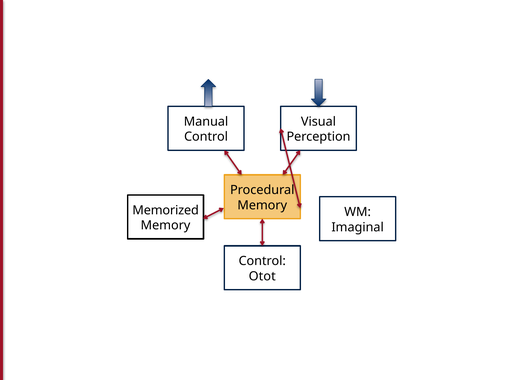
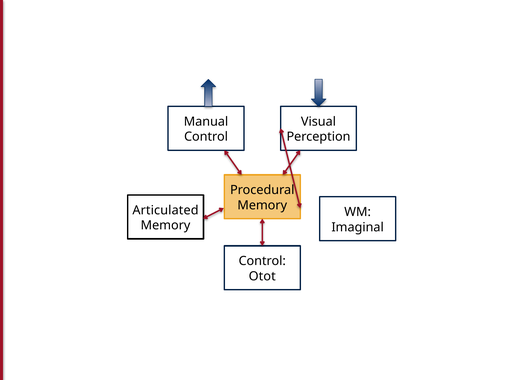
Memorized: Memorized -> Articulated (165, 210)
